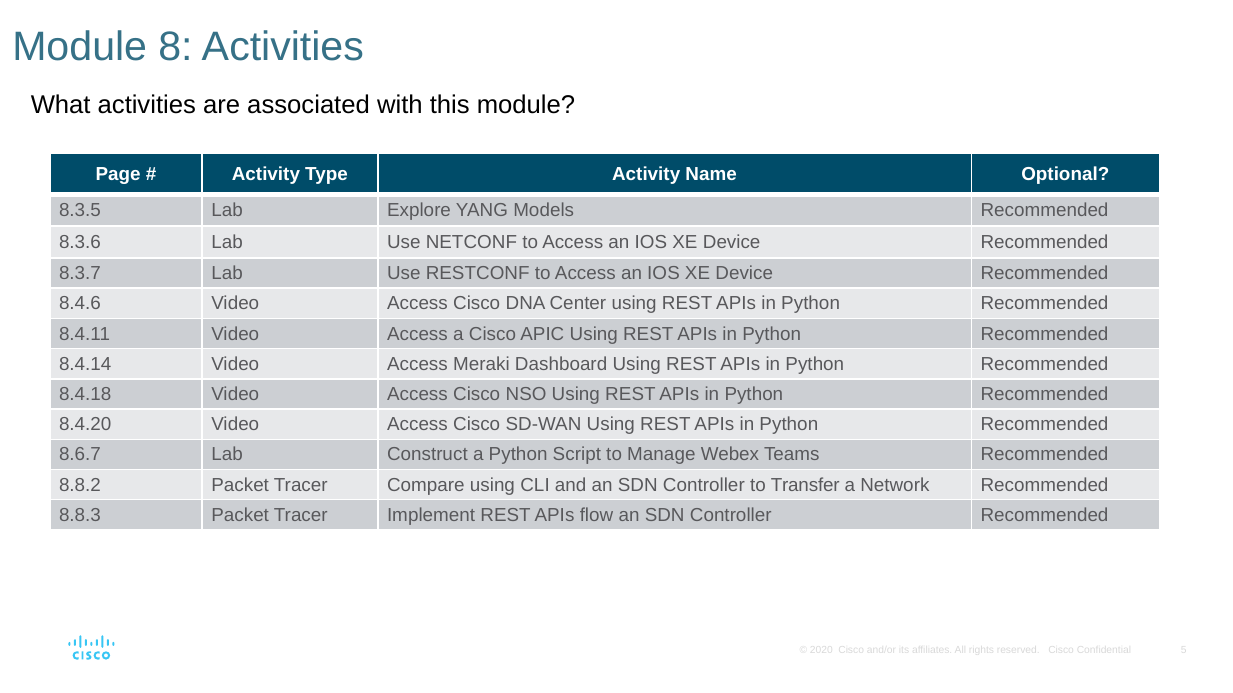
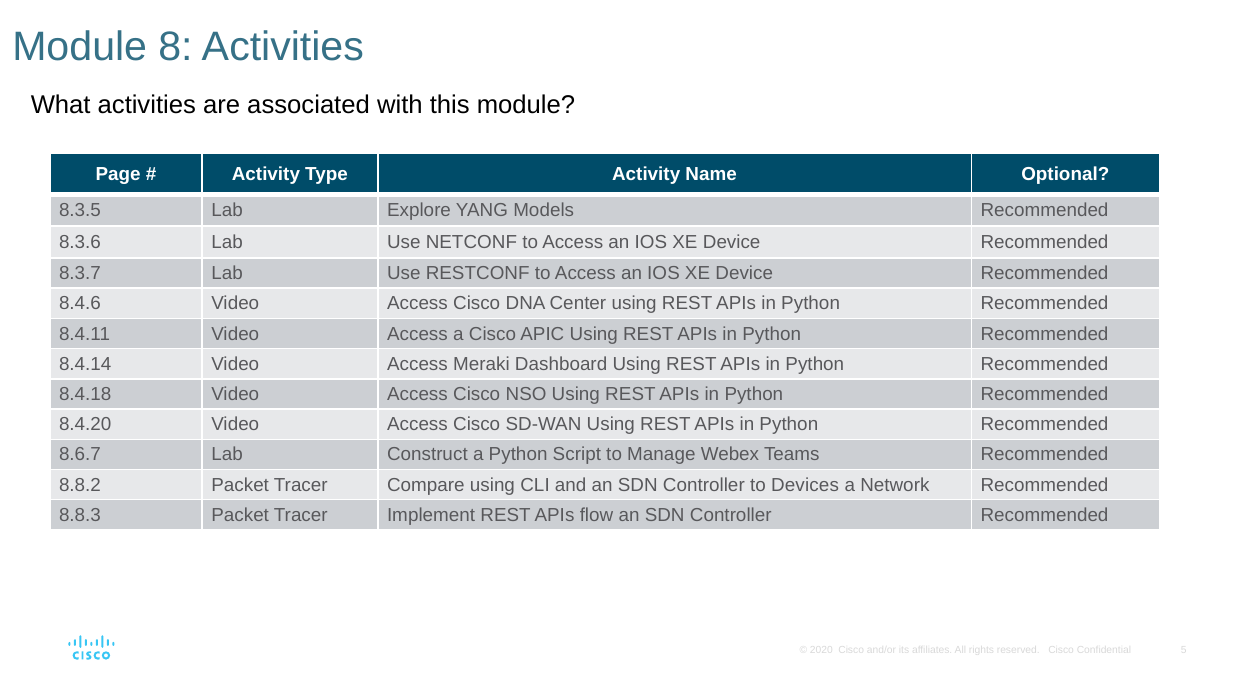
Transfer: Transfer -> Devices (805, 485)
